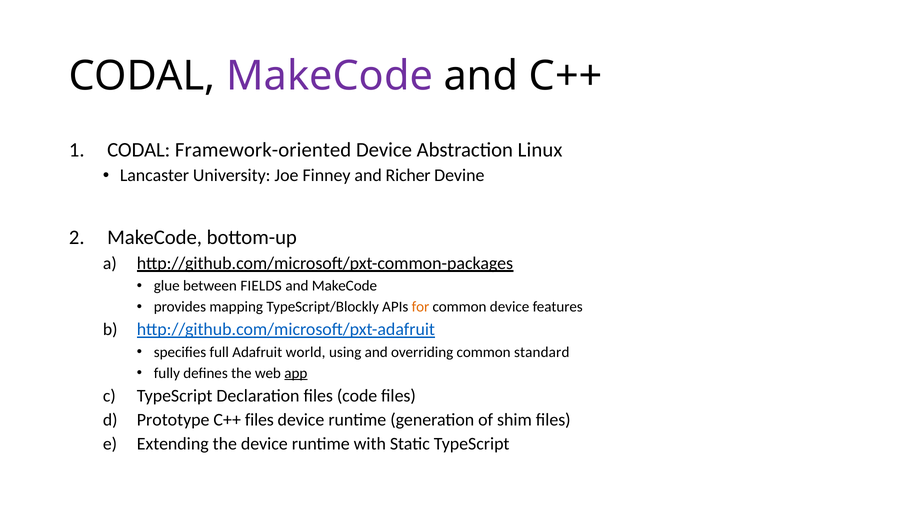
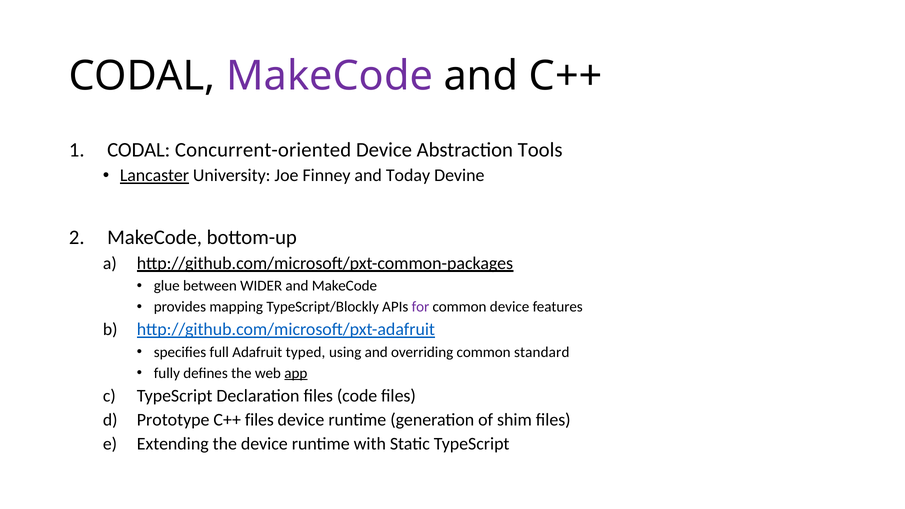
Framework-oriented: Framework-oriented -> Concurrent-oriented (263, 150)
Linux: Linux -> Tools (540, 150)
Lancaster underline: none -> present (154, 176)
Richer: Richer -> Today (408, 176)
FIELDS: FIELDS -> WIDER (261, 286)
for colour: orange -> purple (420, 307)
world: world -> typed (306, 352)
